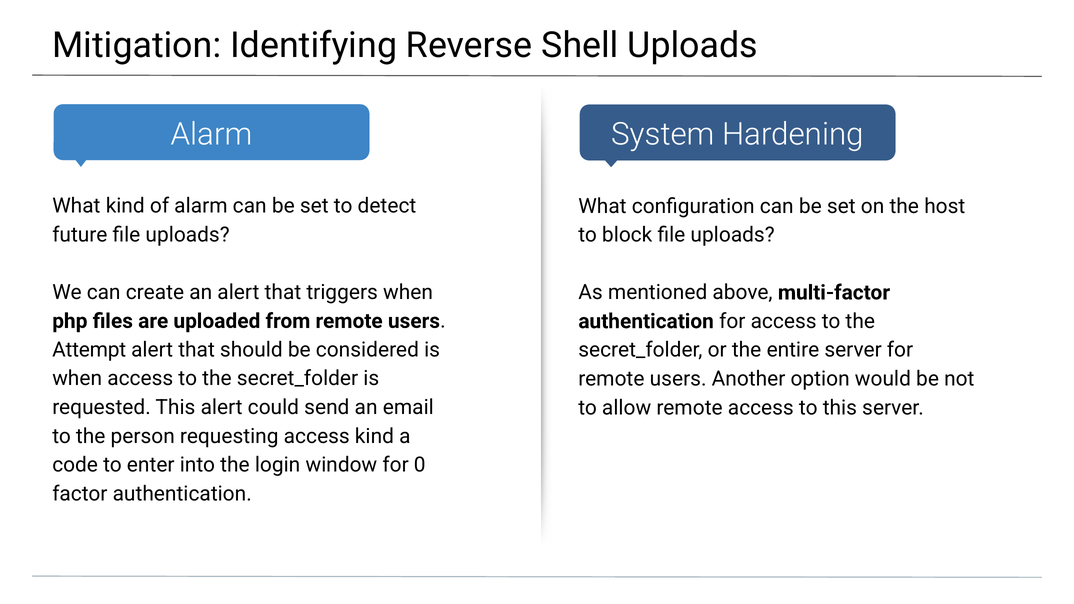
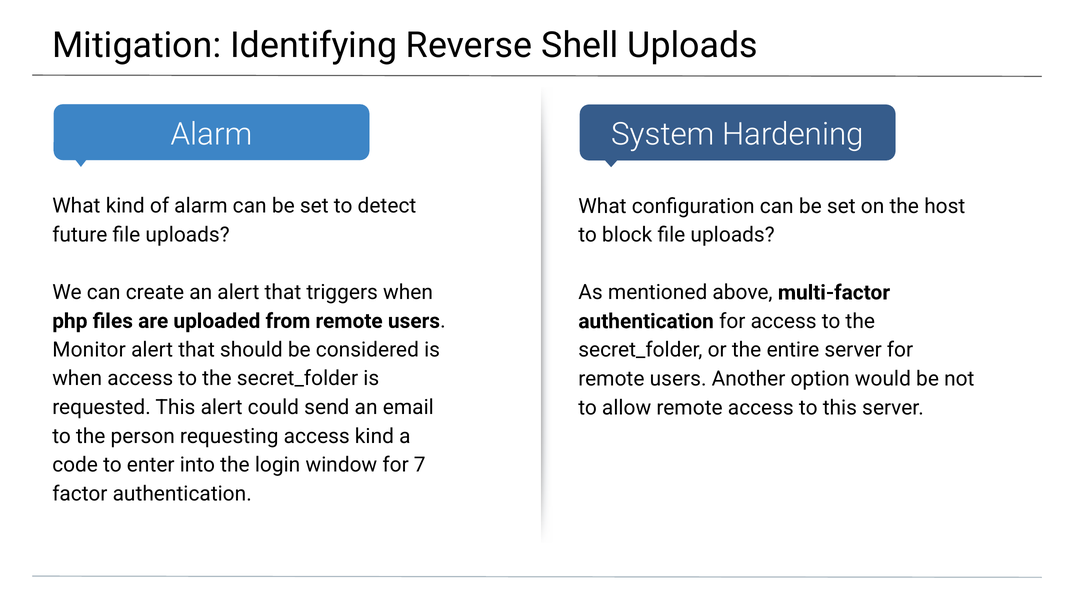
Attempt: Attempt -> Monitor (89, 350)
0: 0 -> 7 (420, 465)
